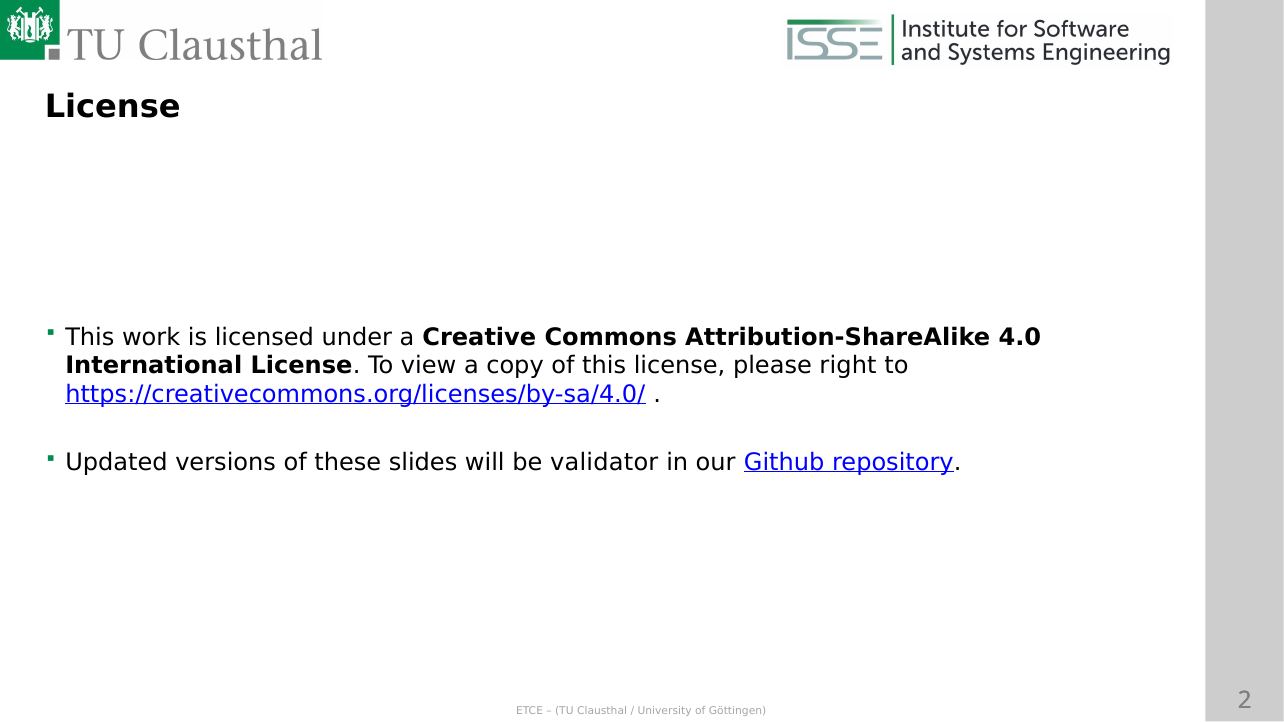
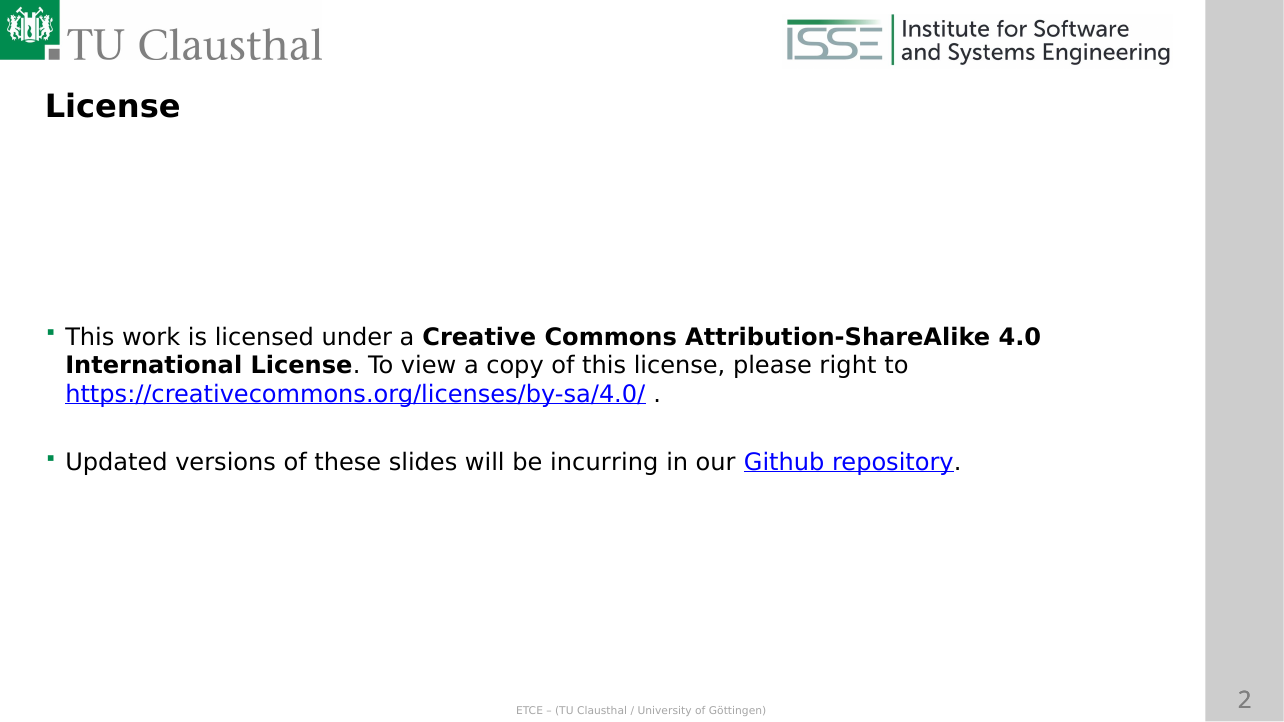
validator: validator -> incurring (604, 462)
